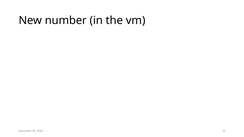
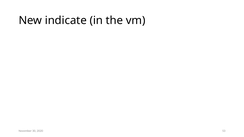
number: number -> indicate (66, 20)
